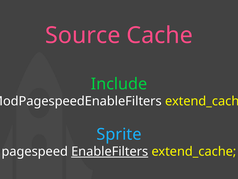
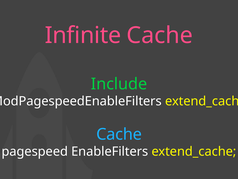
Source: Source -> Infinite (83, 35)
Sprite: Sprite -> Cache (119, 134)
EnableFilters underline: present -> none (110, 151)
